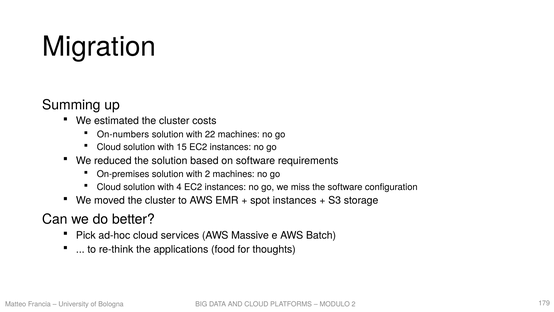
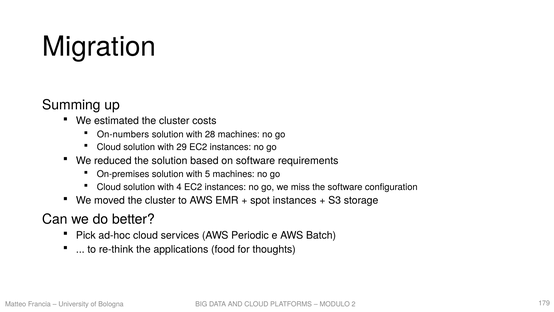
22: 22 -> 28 (210, 134)
15: 15 -> 29 (182, 147)
with 2: 2 -> 5 (208, 174)
Massive: Massive -> Periodic (250, 235)
